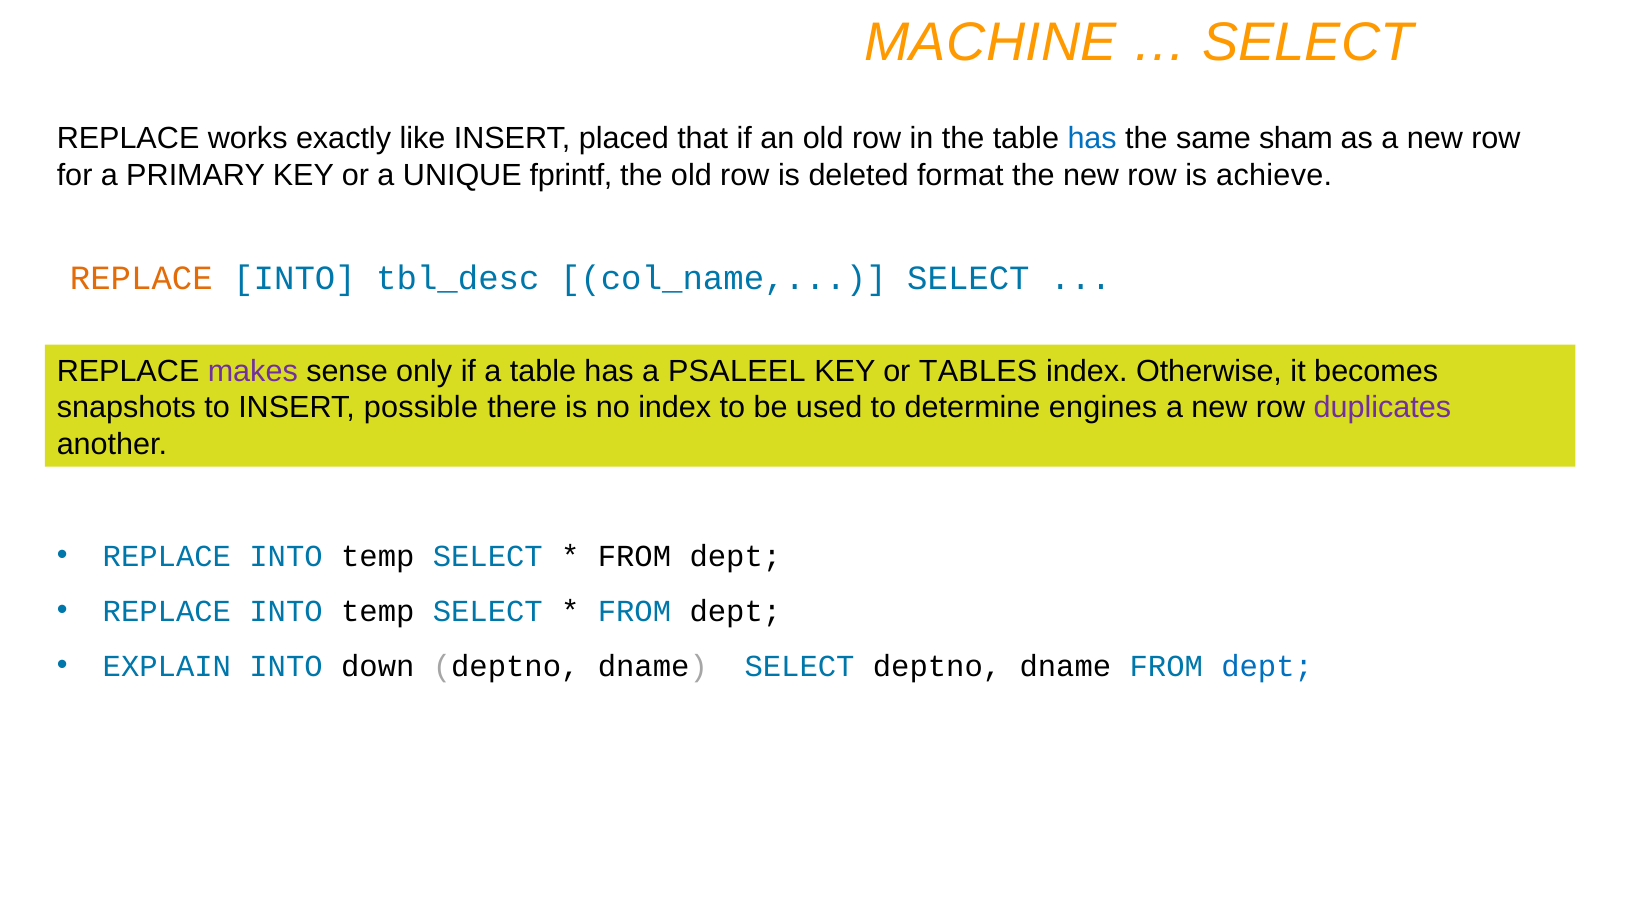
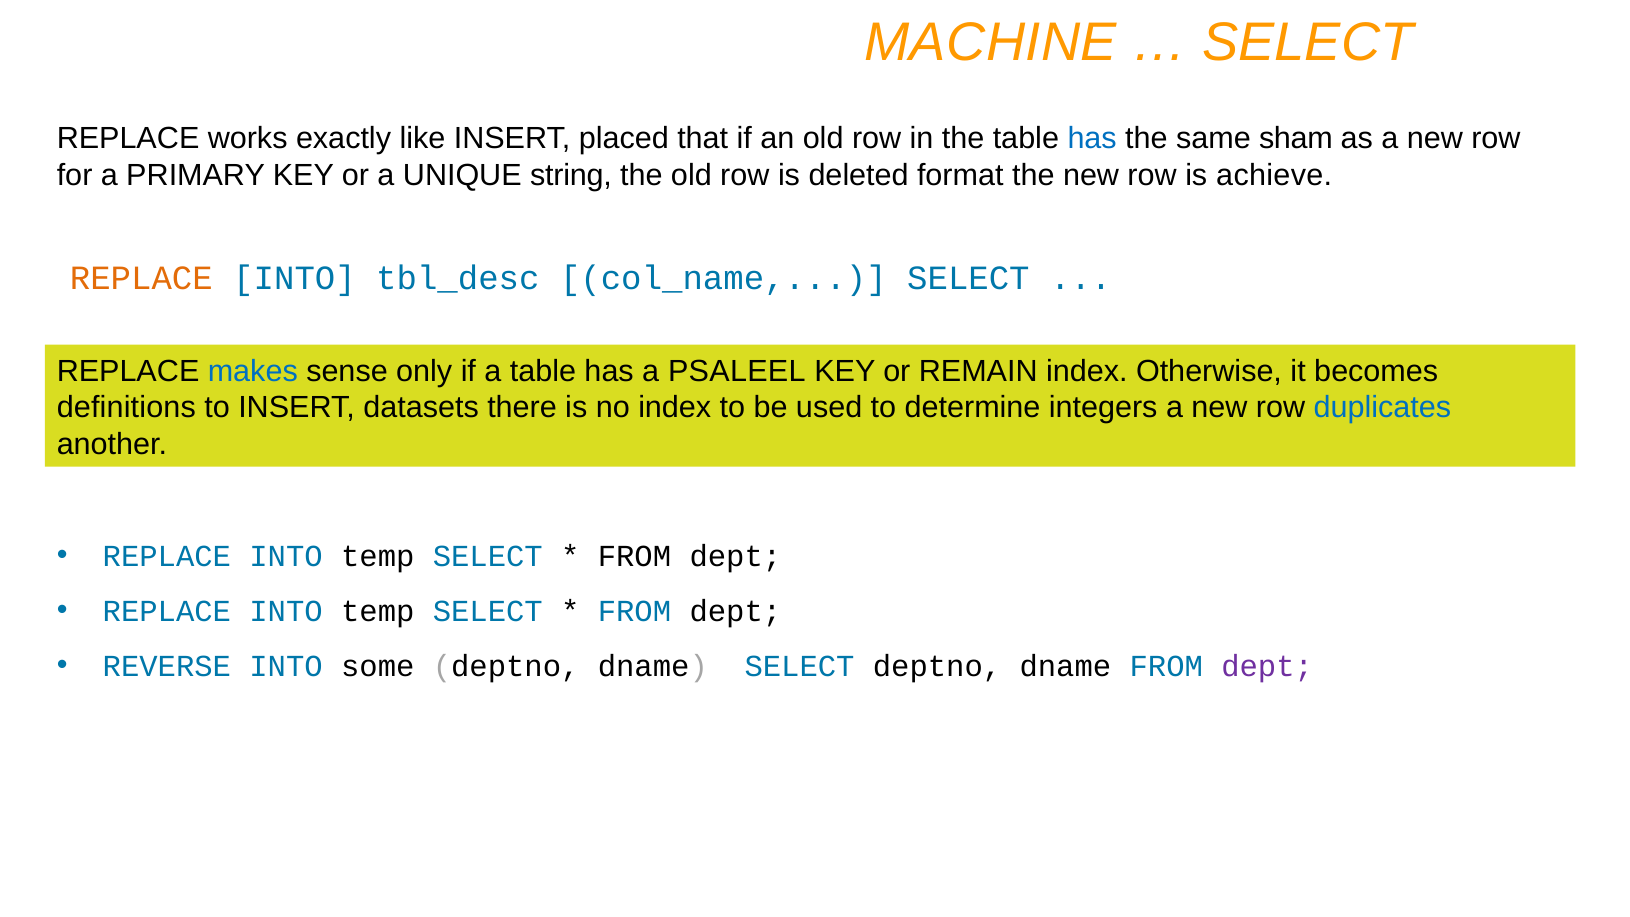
fprintf: fprintf -> string (571, 175)
makes colour: purple -> blue (253, 371)
TABLES: TABLES -> REMAIN (978, 371)
snapshots: snapshots -> definitions (126, 408)
possible: possible -> datasets (421, 408)
engines: engines -> integers (1103, 408)
duplicates colour: purple -> blue (1382, 408)
EXPLAIN: EXPLAIN -> REVERSE (167, 666)
down: down -> some (378, 666)
dept colour: blue -> purple (1267, 666)
